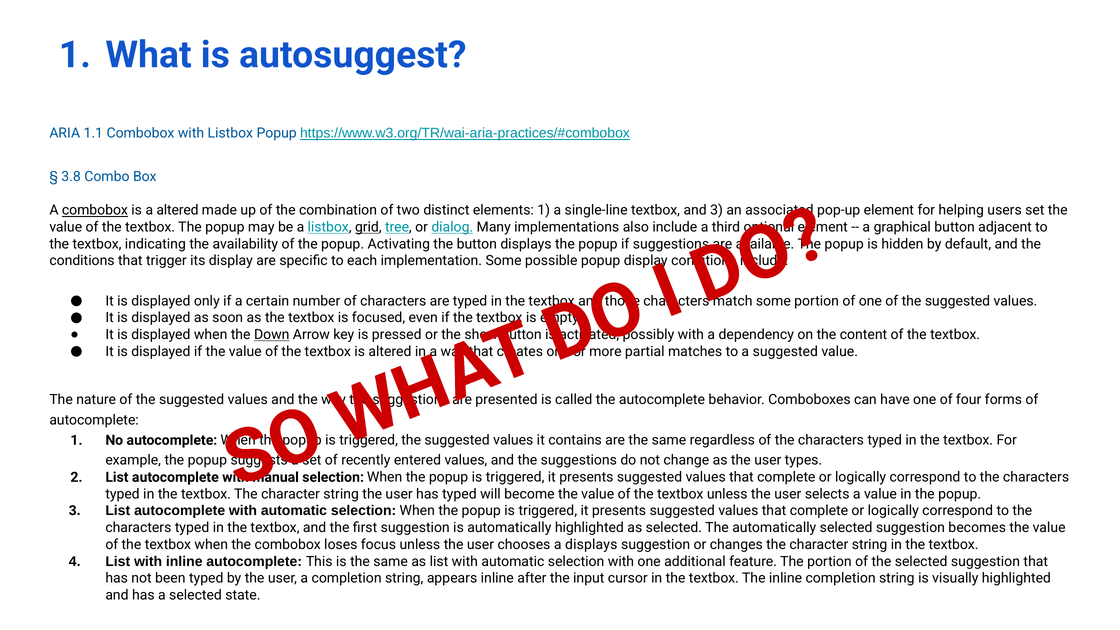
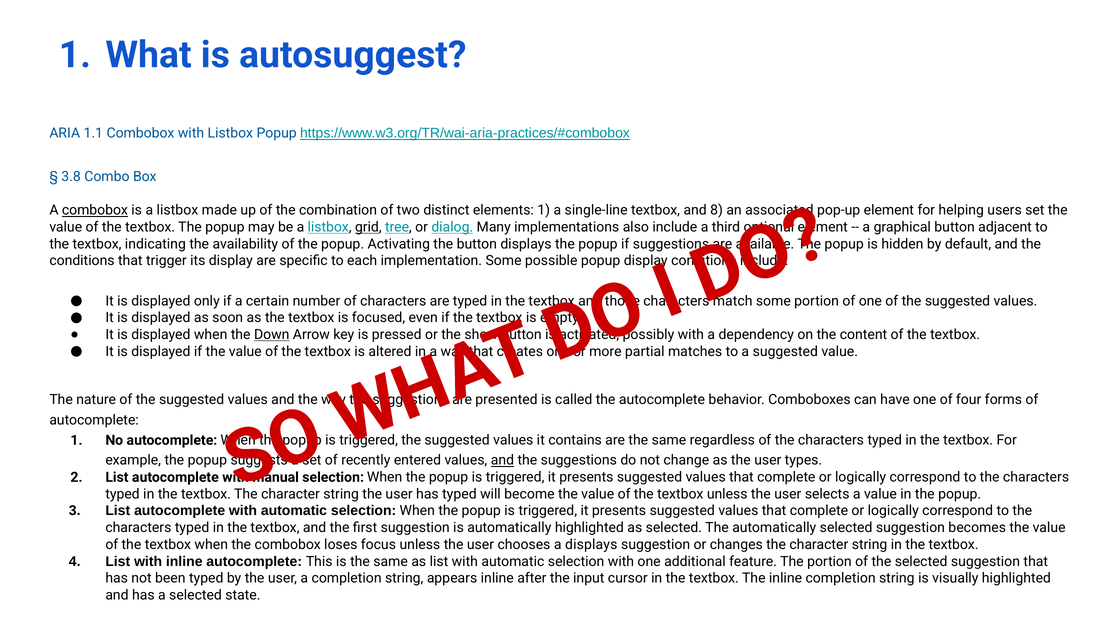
is a altered: altered -> listbox (177, 210)
and 3: 3 -> 8 (717, 210)
and underline: none -> present (502, 460)
